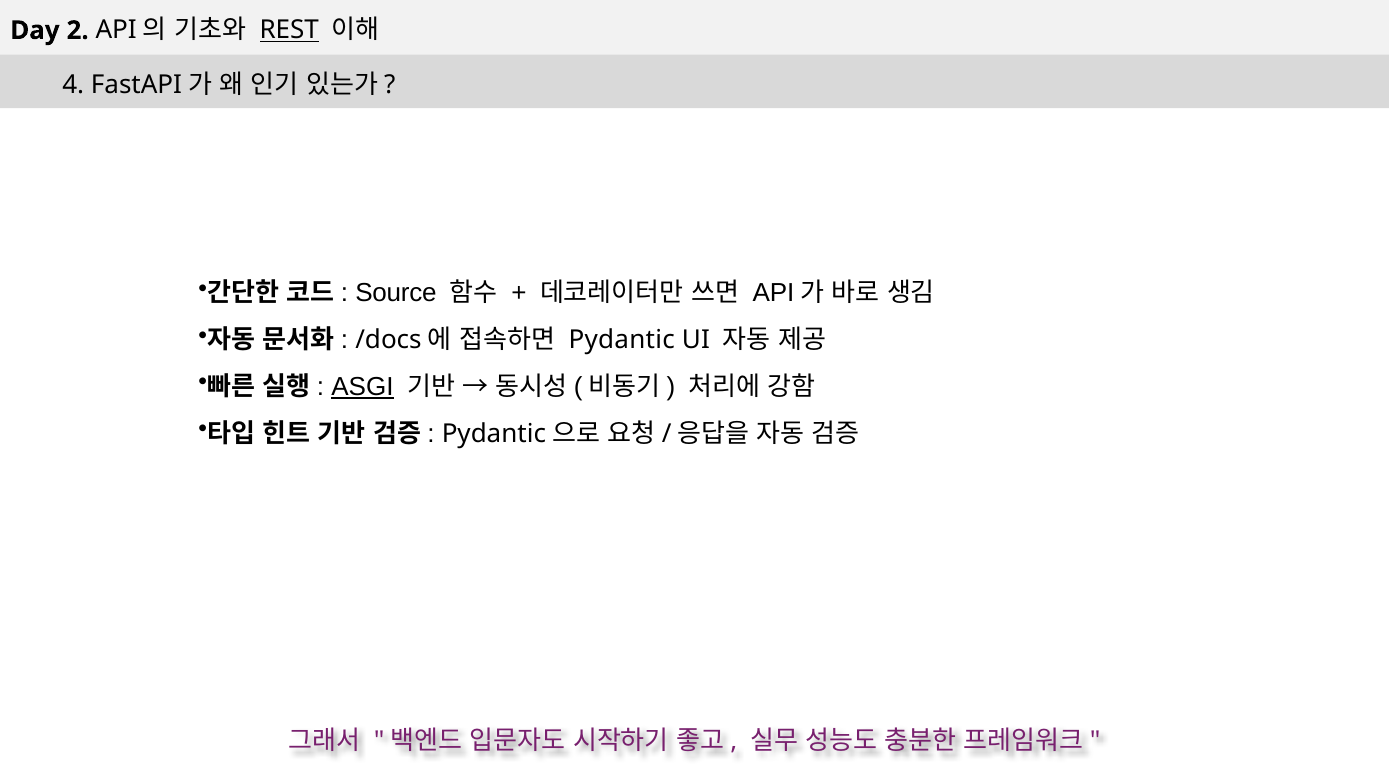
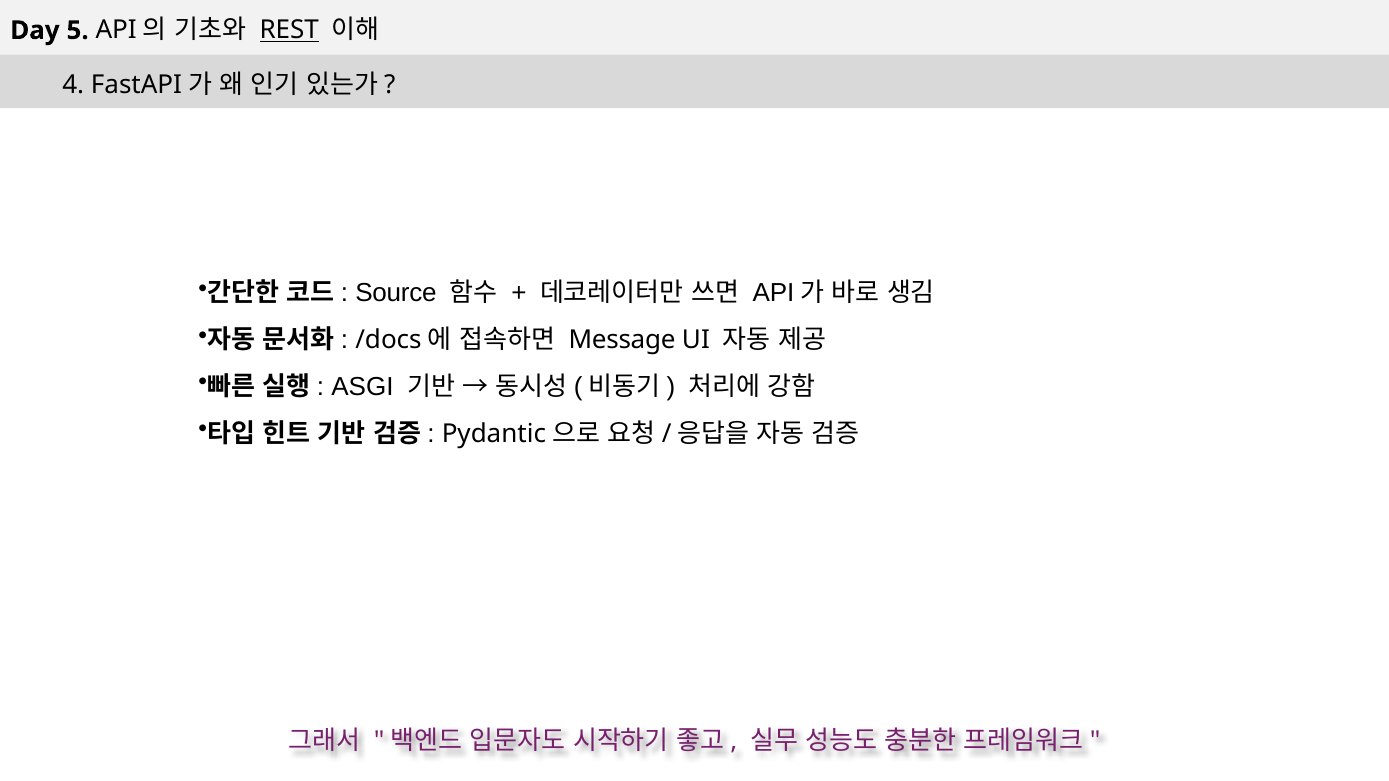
2: 2 -> 5 (78, 30)
Pydantic: Pydantic -> Message (622, 340)
ASGI underline: present -> none (362, 387)
